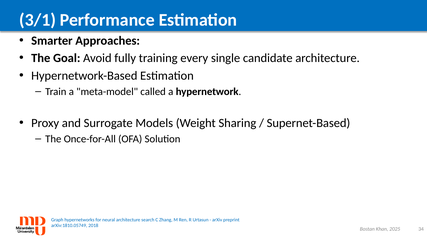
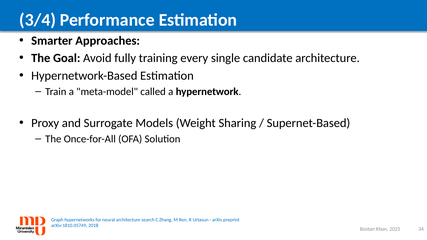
3/1: 3/1 -> 3/4 (38, 20)
